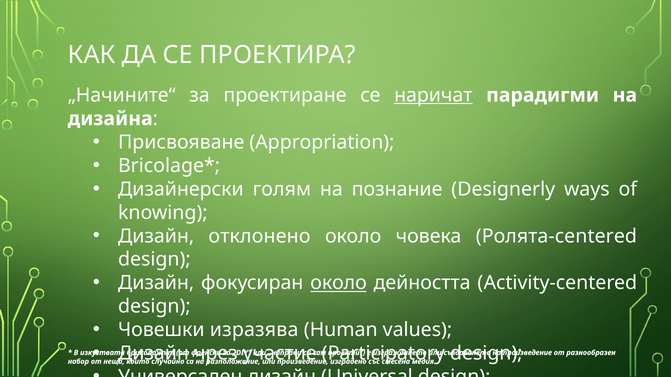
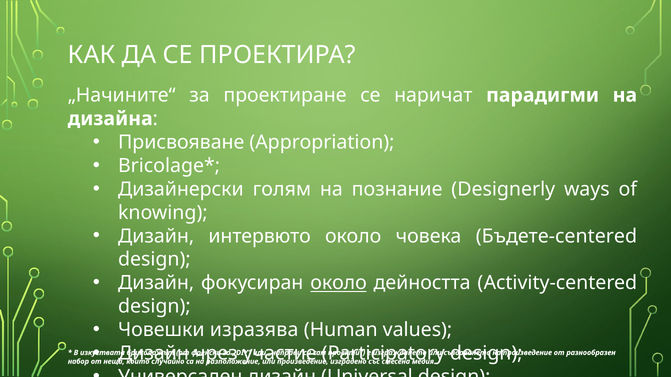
наричат underline: present -> none (433, 95)
отклонено: отклонено -> интервюто (260, 236)
Ролята-centered: Ролята-centered -> Бъдете-centered (556, 236)
